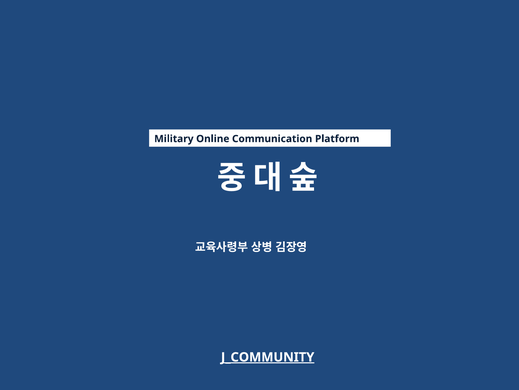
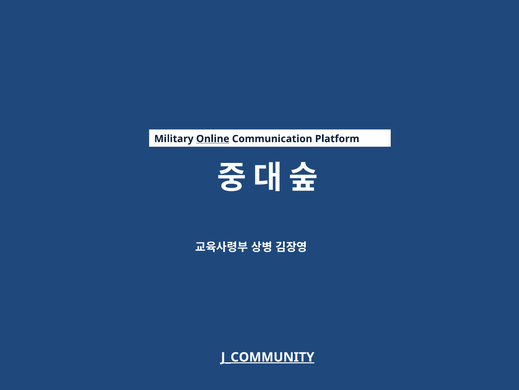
Online underline: none -> present (213, 139)
